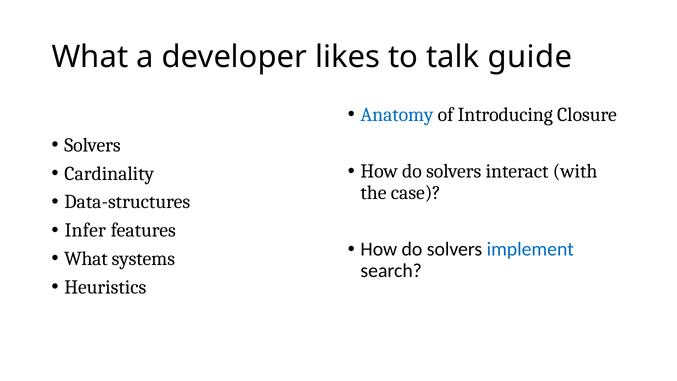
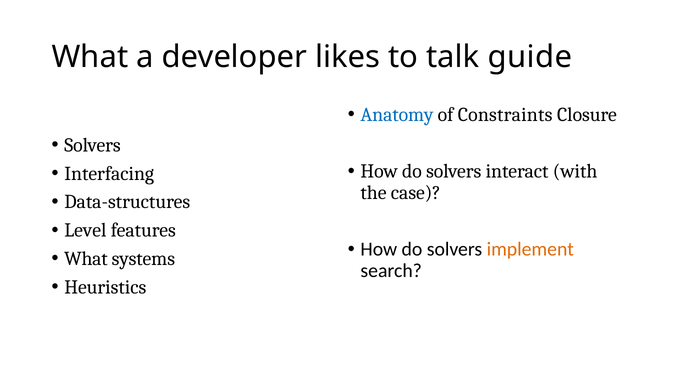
Introducing: Introducing -> Constraints (505, 114)
Cardinality: Cardinality -> Interfacing (109, 173)
Infer: Infer -> Level (85, 230)
implement colour: blue -> orange (530, 249)
